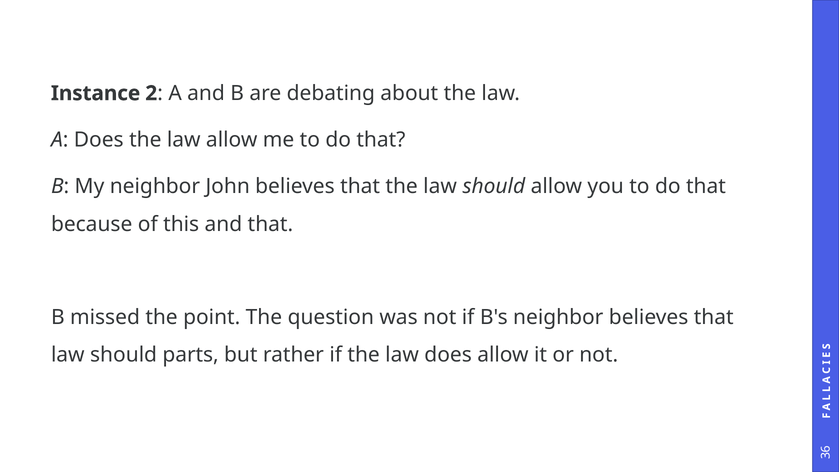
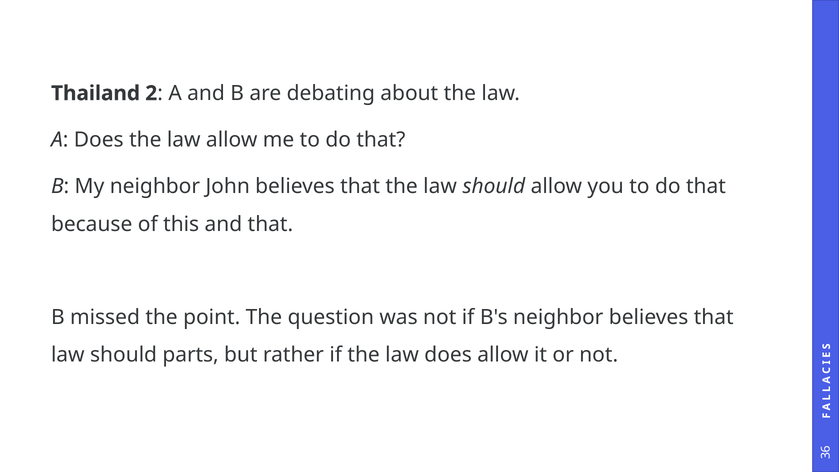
Instance: Instance -> Thailand (96, 93)
